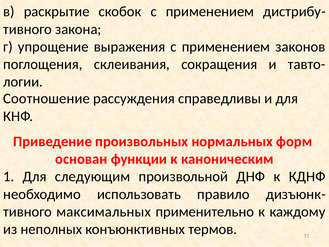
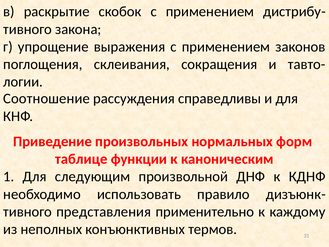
основан: основан -> таблице (81, 159)
максимальных: максимальных -> представления (104, 212)
